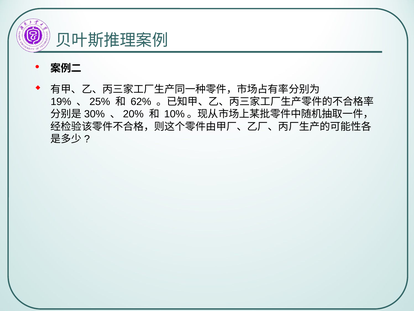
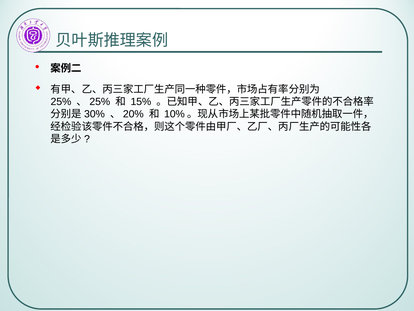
19%: 19% -> 25% (61, 102)
62%: 62% -> 15% (141, 102)
